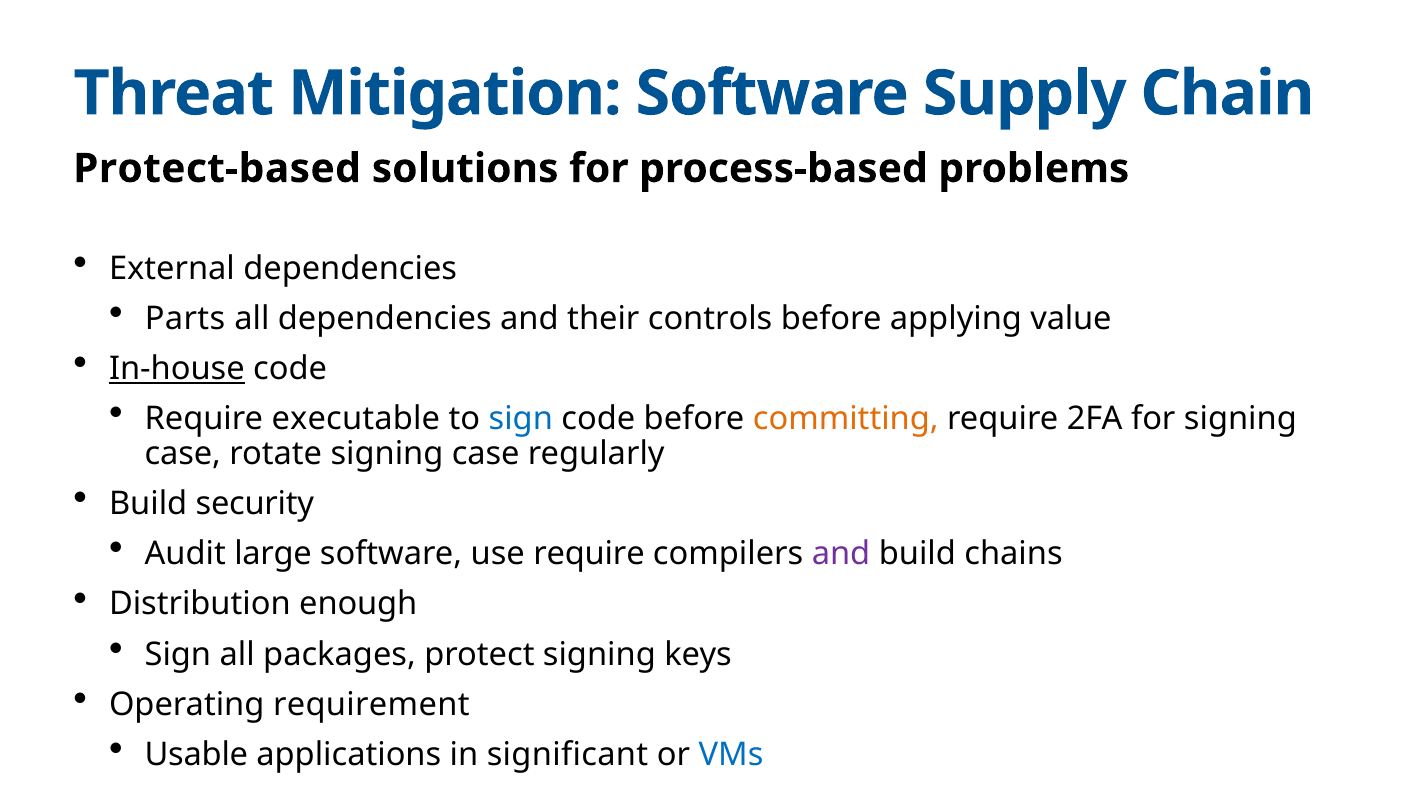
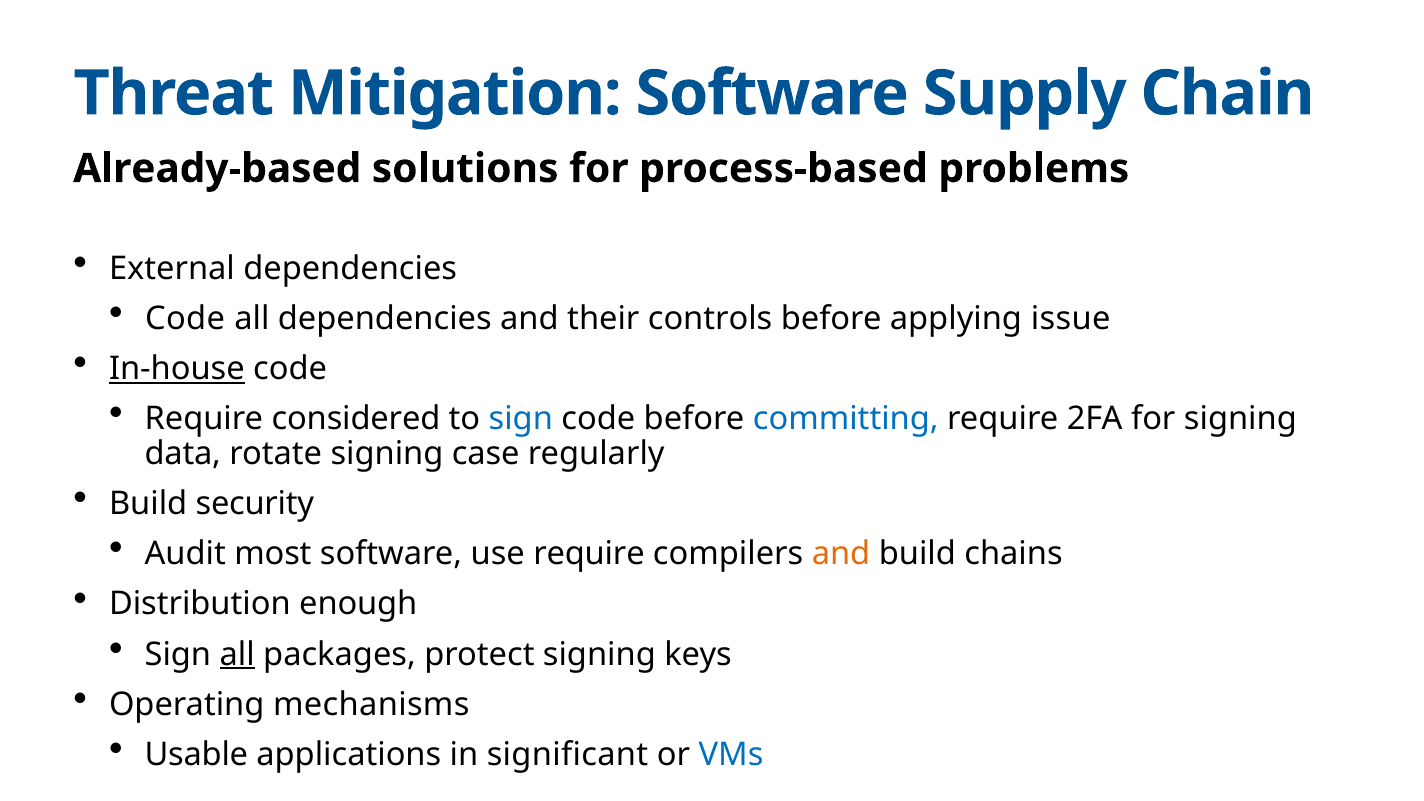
Protect-based: Protect-based -> Already-based (217, 169)
Parts: Parts -> Code (185, 319)
value: value -> issue (1071, 319)
executable: executable -> considered (356, 419)
committing colour: orange -> blue (846, 419)
case: case -> data (183, 454)
large: large -> most (273, 554)
and colour: purple -> orange (841, 554)
all underline: none -> present (237, 654)
requirement: requirement -> mechanisms (371, 704)
